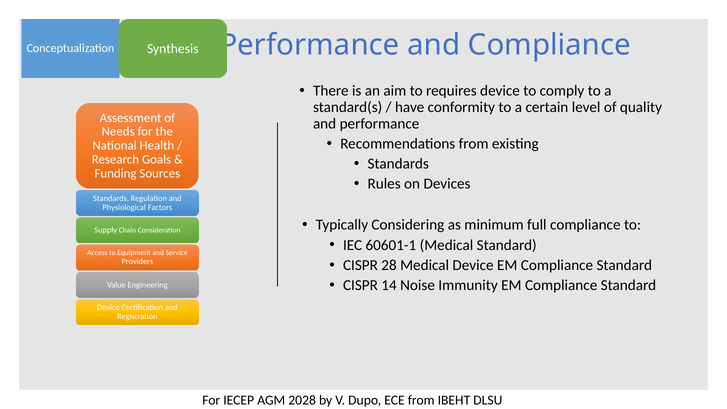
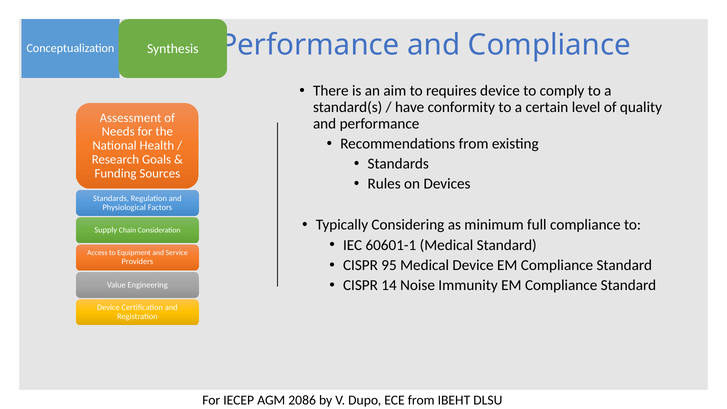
28: 28 -> 95 (389, 265)
2028: 2028 -> 2086 (302, 400)
